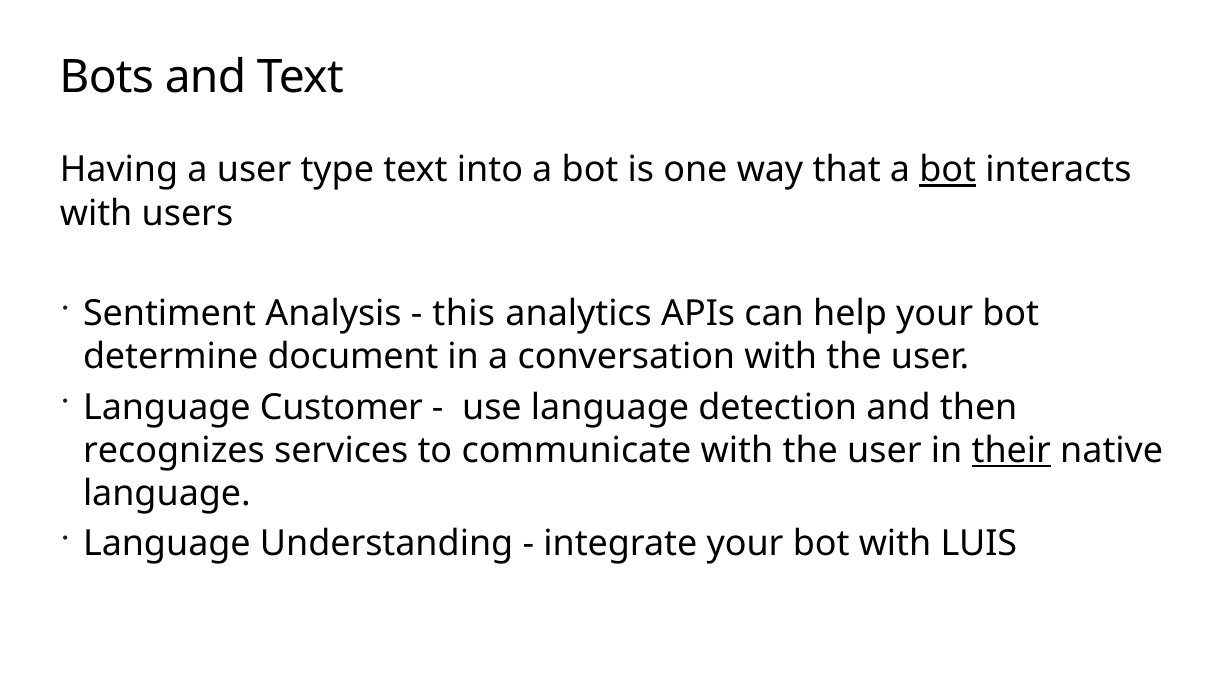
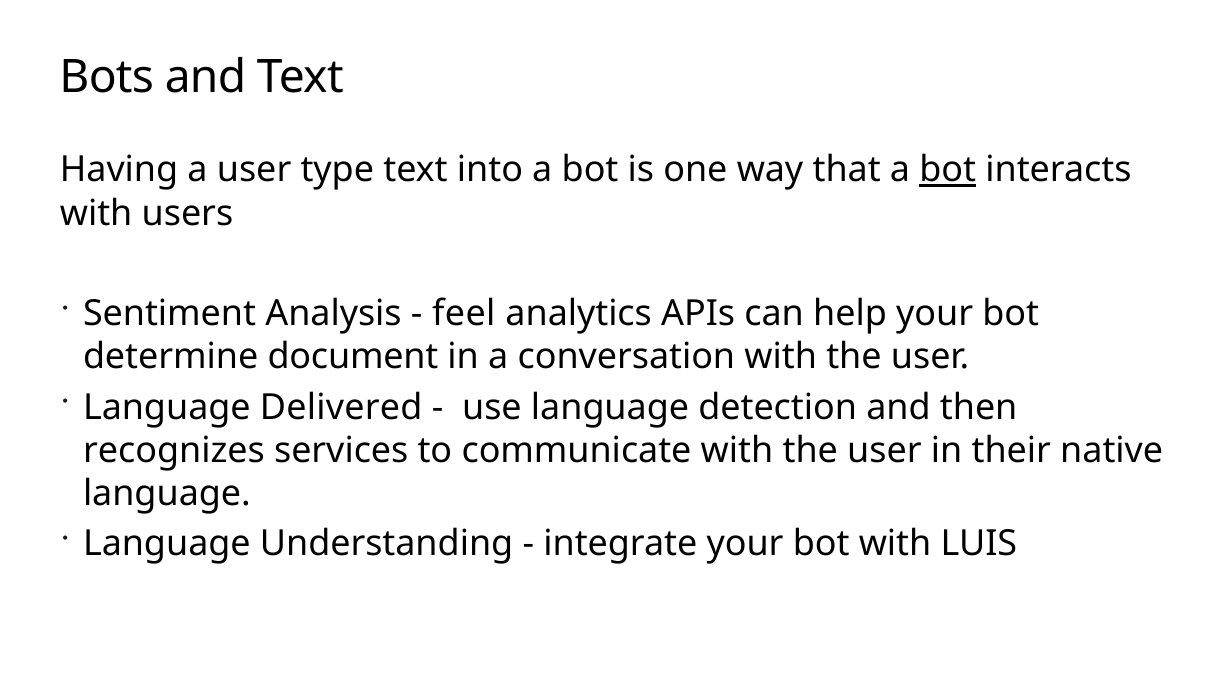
this: this -> feel (464, 314)
Customer: Customer -> Delivered (341, 407)
their underline: present -> none (1011, 450)
